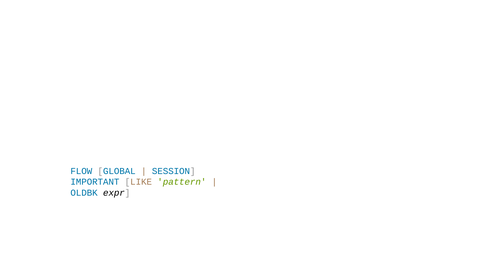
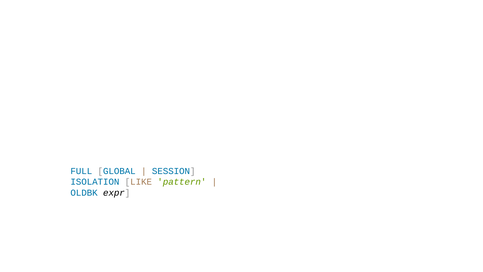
FLOW: FLOW -> FULL (81, 171)
IMPORTANT: IMPORTANT -> ISOLATION (95, 182)
